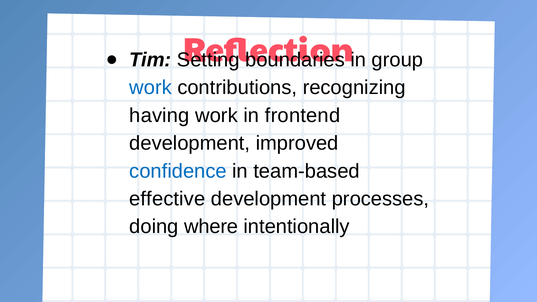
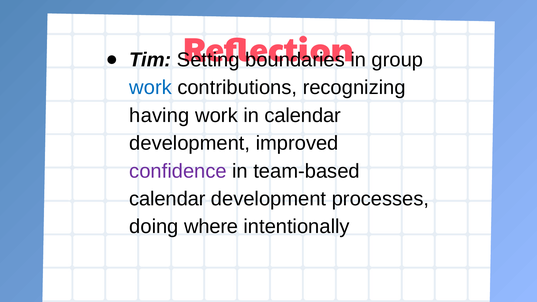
in frontend: frontend -> calendar (303, 116)
confidence colour: blue -> purple (178, 171)
effective: effective -> calendar (167, 199)
